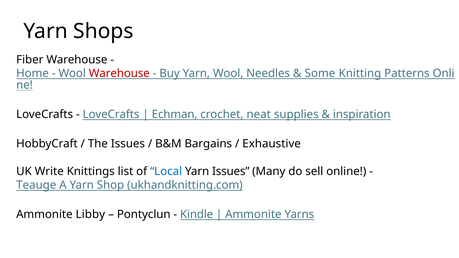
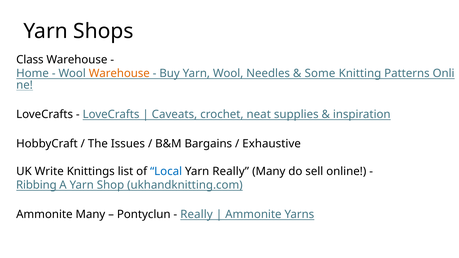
Fiber: Fiber -> Class (30, 60)
Warehouse colour: red -> orange (119, 74)
Echman: Echman -> Caveats (174, 114)
Yarn Issues: Issues -> Really (231, 171)
Teauge: Teauge -> Ribbing (36, 185)
Ammonite Libby: Libby -> Many (90, 215)
Kindle: Kindle -> Really (197, 215)
